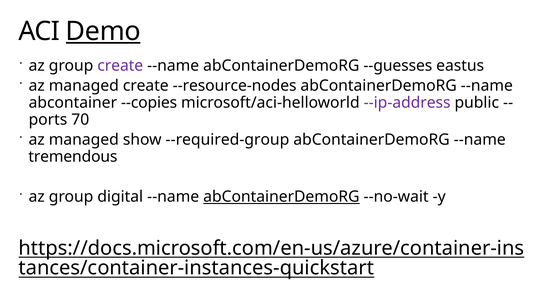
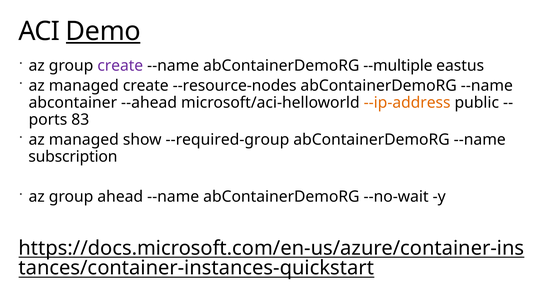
--guesses: --guesses -> --multiple (398, 66)
--copies: --copies -> --ahead (149, 103)
--ip-address colour: purple -> orange (407, 103)
70: 70 -> 83 (80, 120)
tremendous: tremendous -> subscription (73, 157)
digital: digital -> ahead (120, 197)
abContainerDemoRG underline: present -> none (281, 197)
